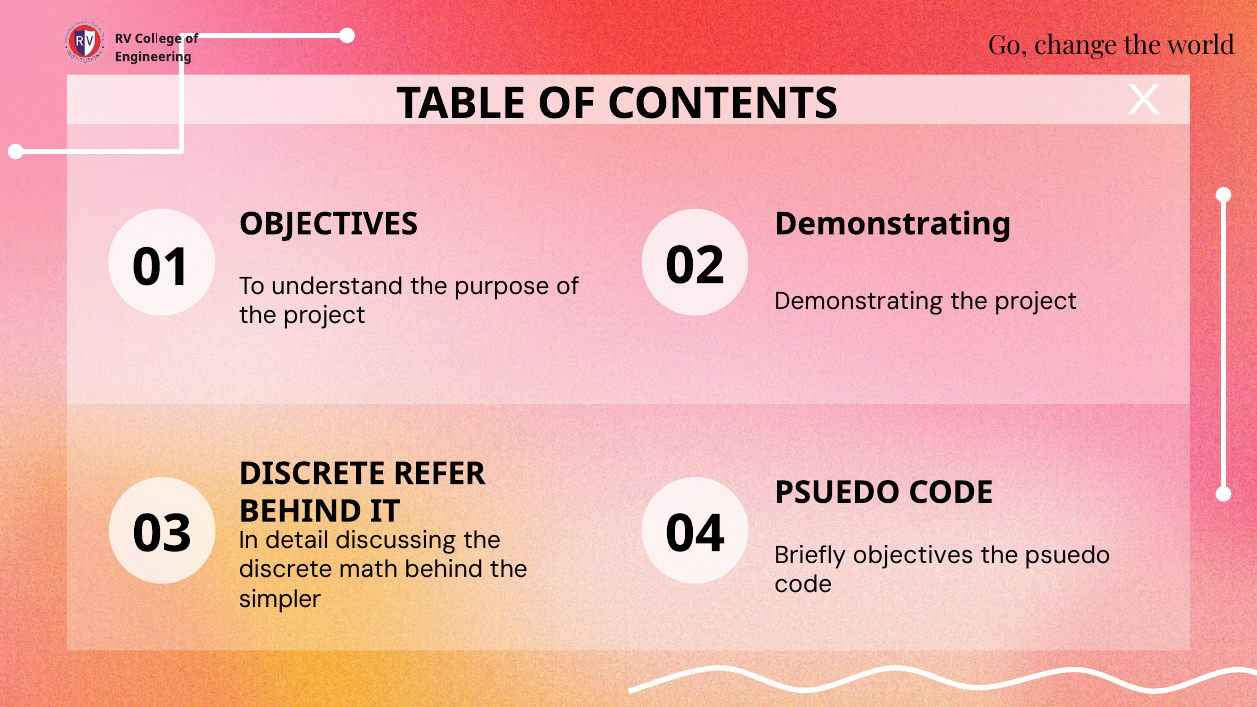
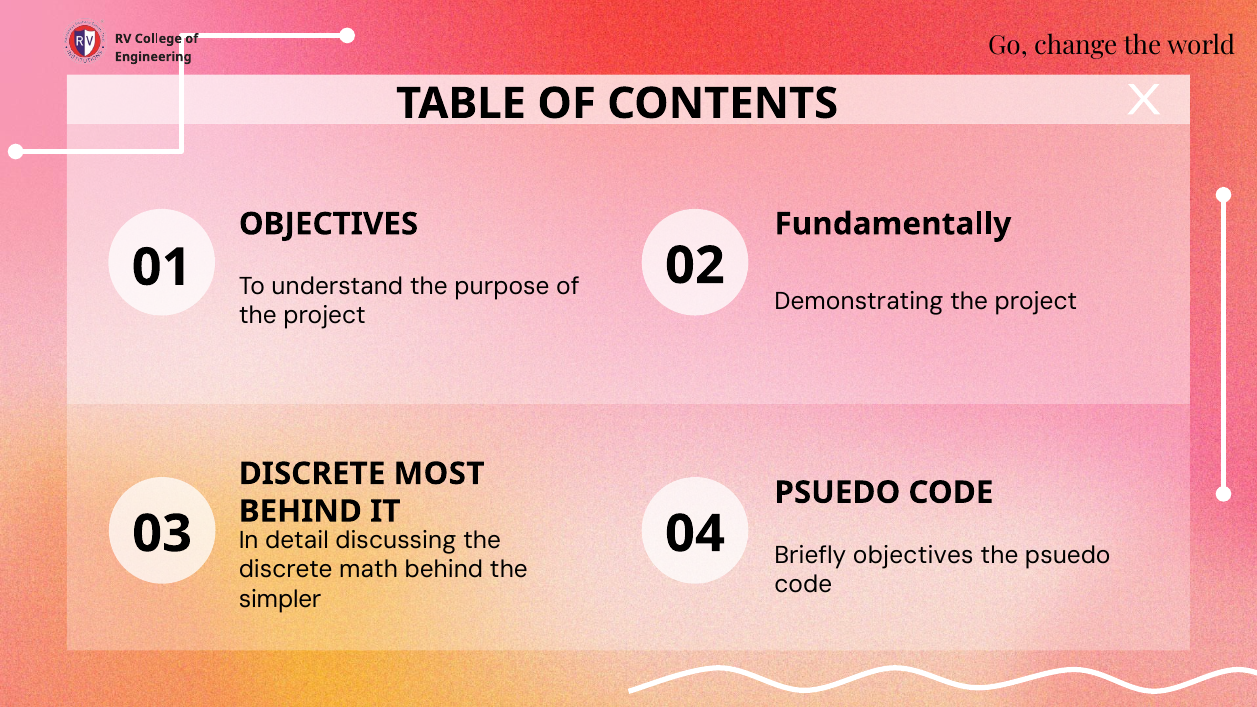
Demonstrating: Demonstrating -> Fundamentally (893, 224)
REFER: REFER -> MOST (439, 474)
